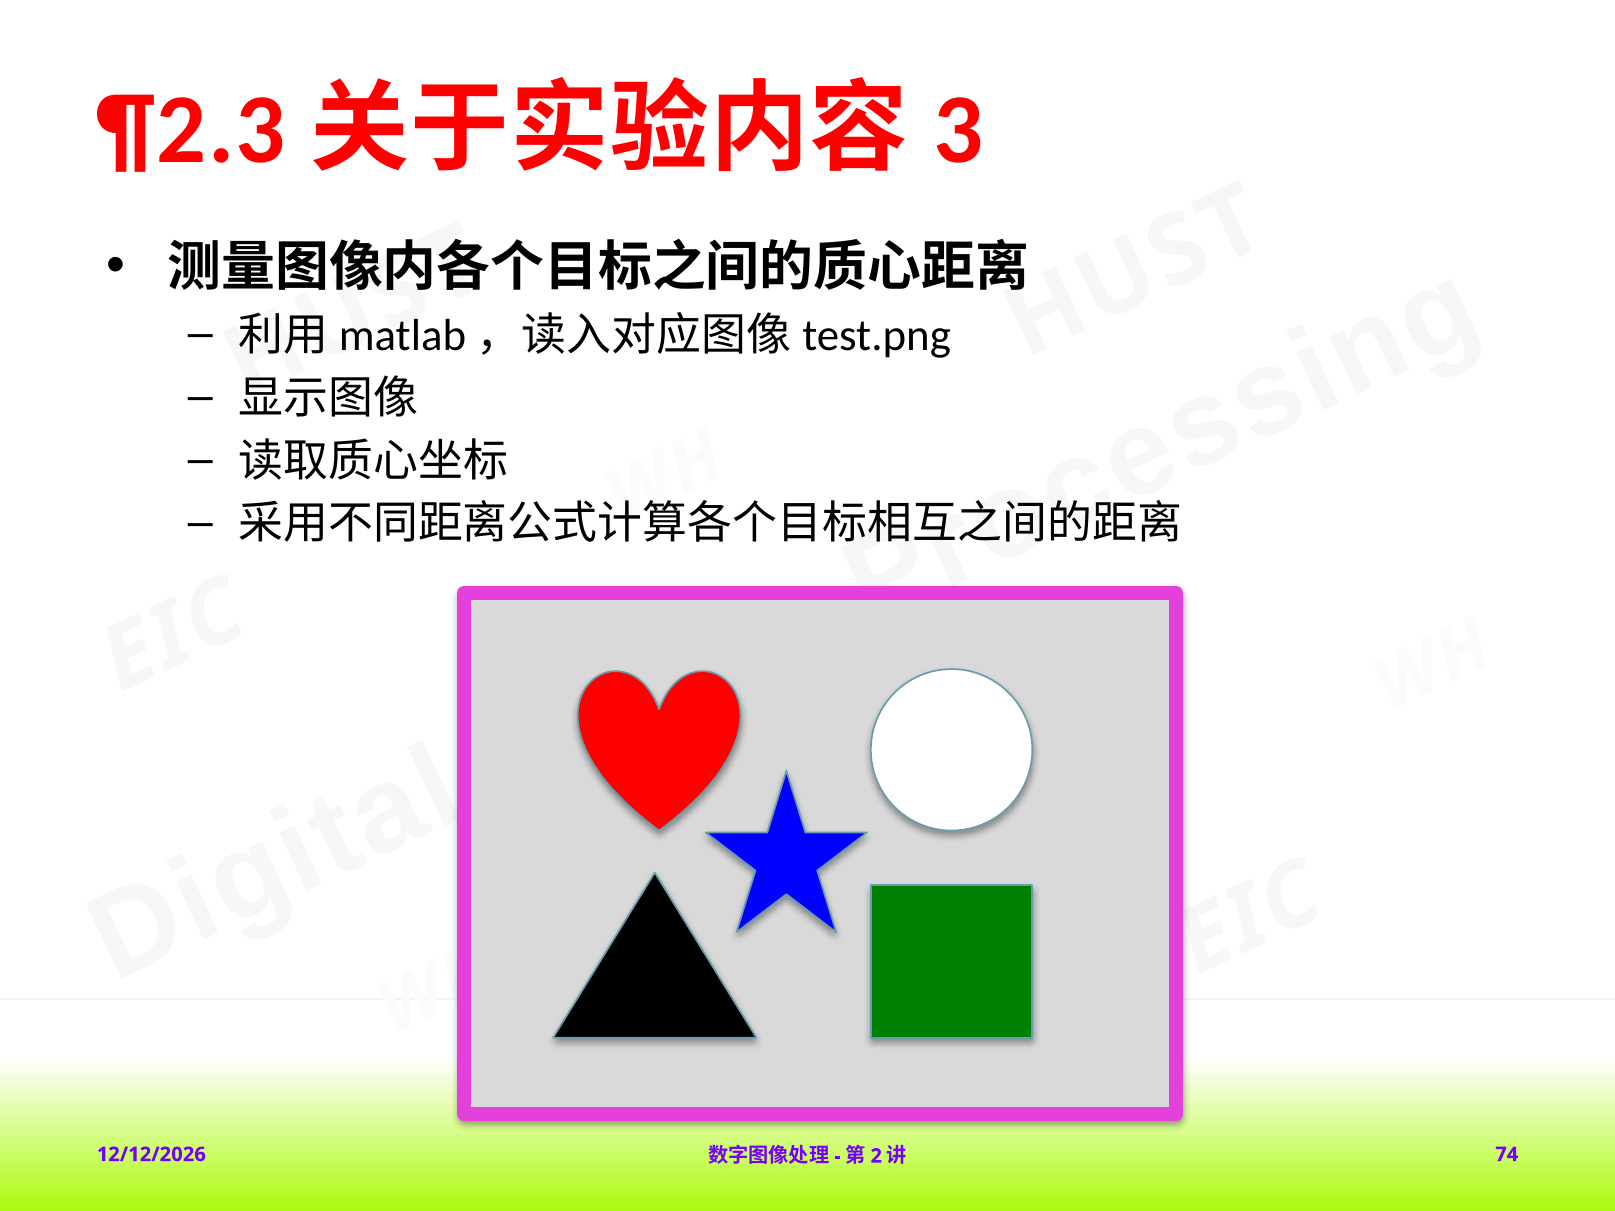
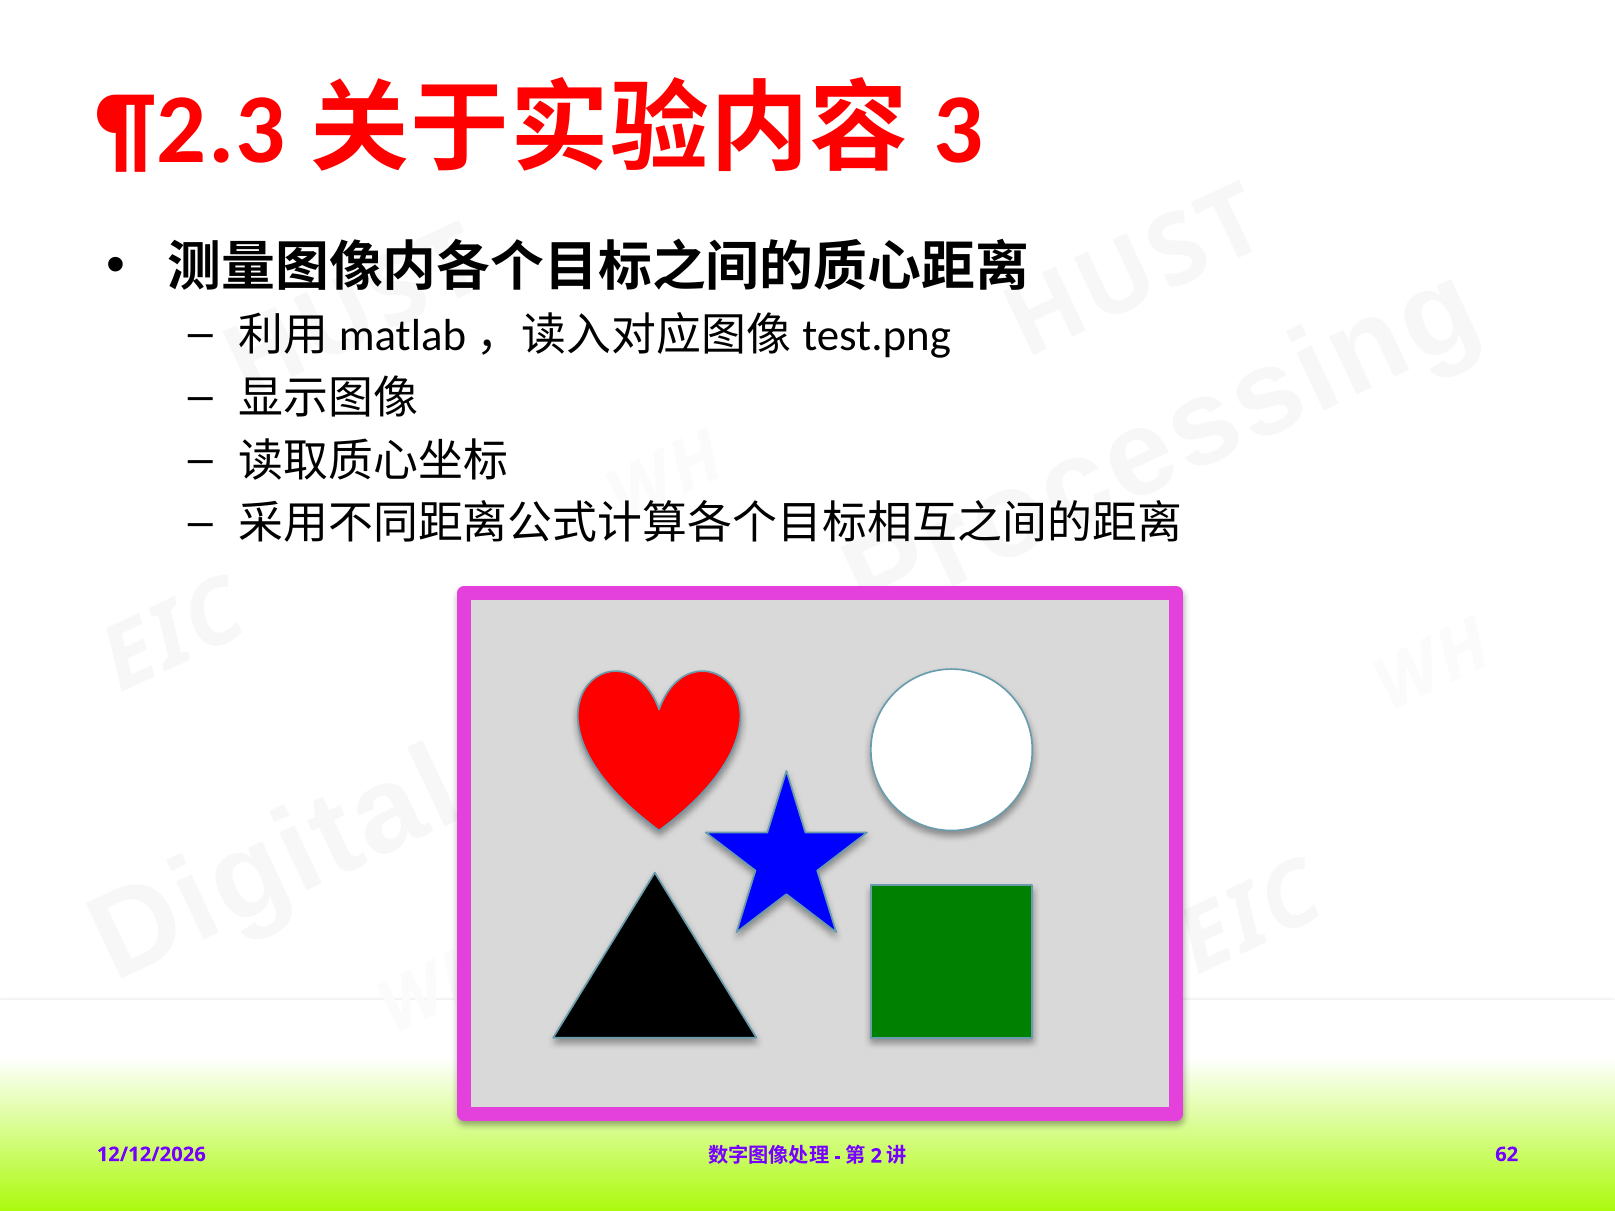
74: 74 -> 62 (1507, 1155)
